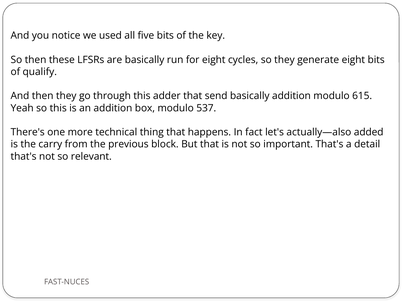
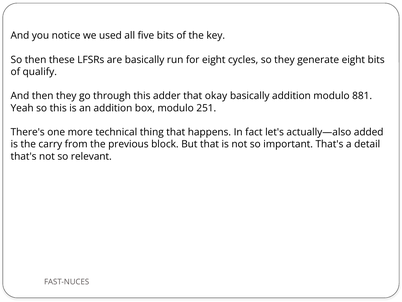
send: send -> okay (216, 96)
615: 615 -> 881 (362, 96)
537: 537 -> 251 (206, 108)
